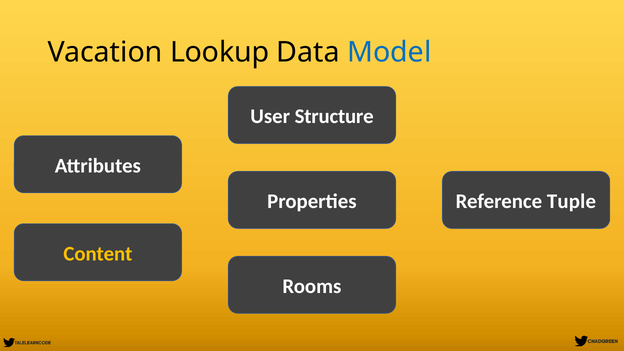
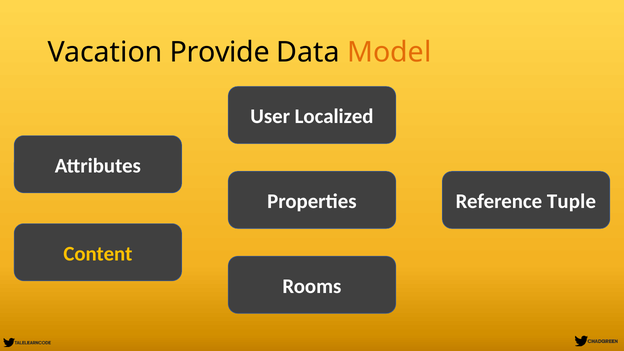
Lookup: Lookup -> Provide (220, 52)
Model colour: blue -> orange (389, 52)
Structure: Structure -> Localized (334, 116)
